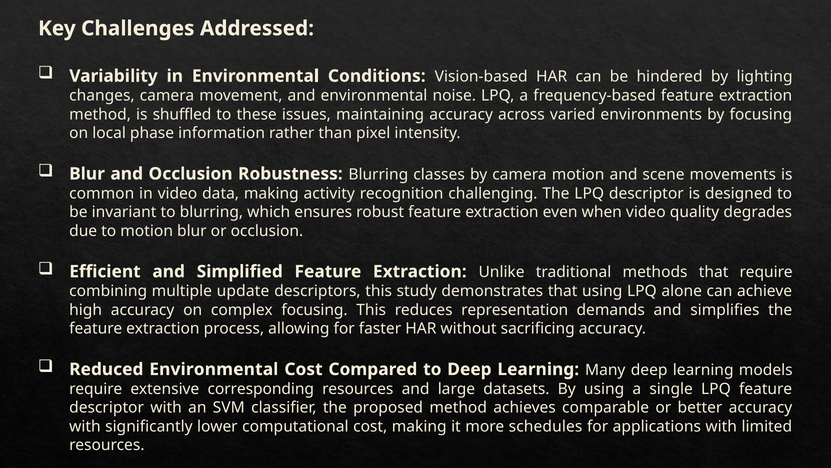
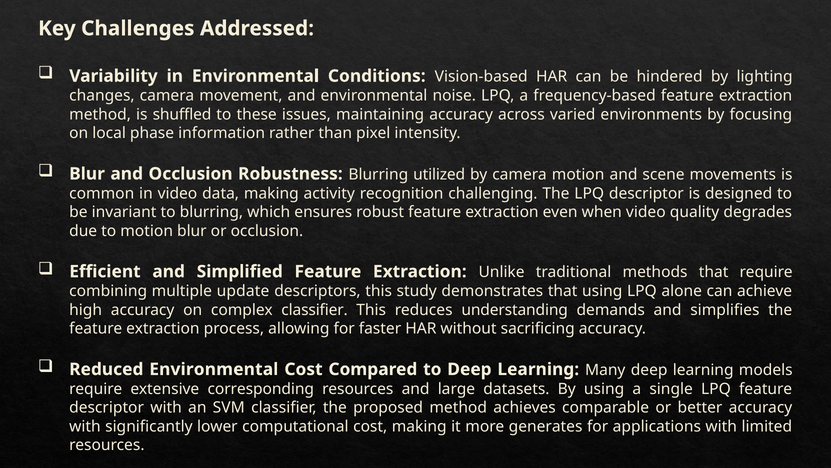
classes: classes -> utilized (439, 174)
complex focusing: focusing -> classifier (315, 310)
representation: representation -> understanding (515, 310)
schedules: schedules -> generates (546, 426)
